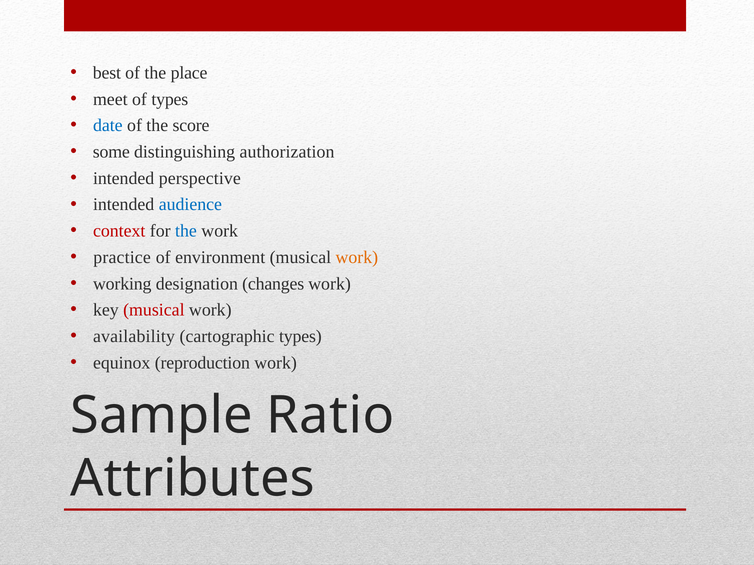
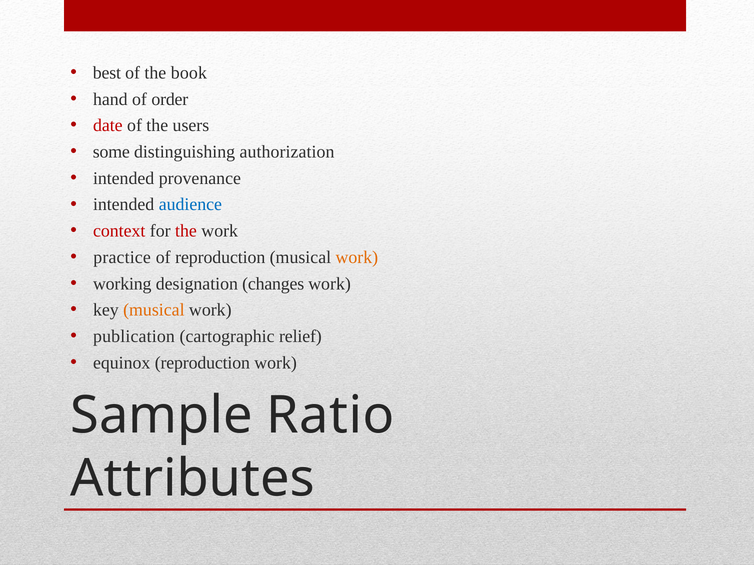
place: place -> book (189, 73)
meet: meet -> hand (110, 99)
of types: types -> order (170, 99)
date colour: blue -> red (108, 126)
score: score -> users (191, 126)
perspective: perspective -> provenance (200, 178)
the colour: blue -> red (186, 231)
of environment: environment -> reproduction (220, 258)
musical colour: red -> orange (154, 310)
availability: availability -> publication (134, 337)
cartographic types: types -> relief (300, 337)
